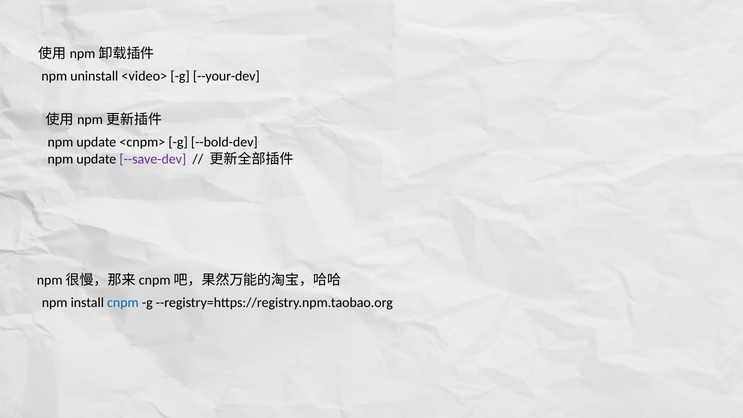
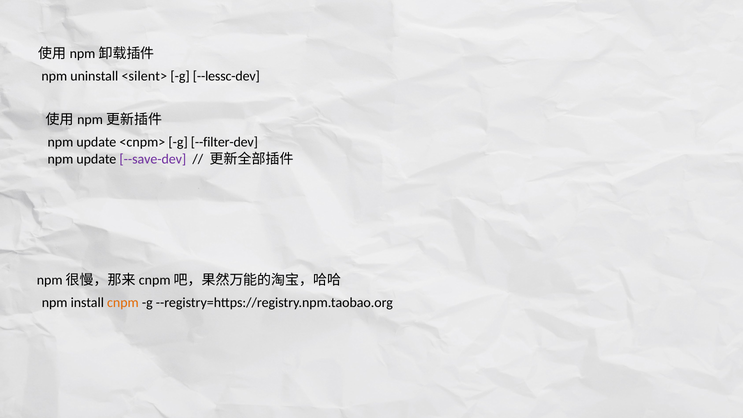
<video>: <video> -> <silent> (144, 76)
--your-dev: --your-dev -> --lessc-dev (226, 76)
--bold-dev: --bold-dev -> --filter-dev (224, 142)
cnpm colour: blue -> orange (123, 302)
